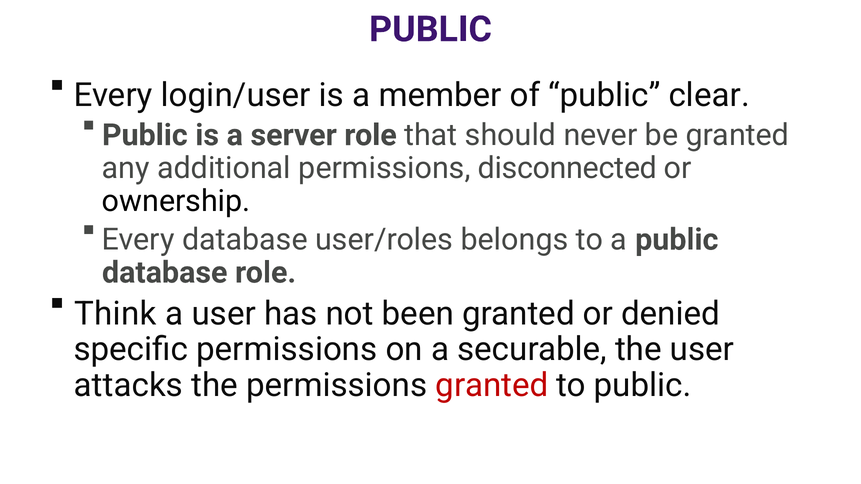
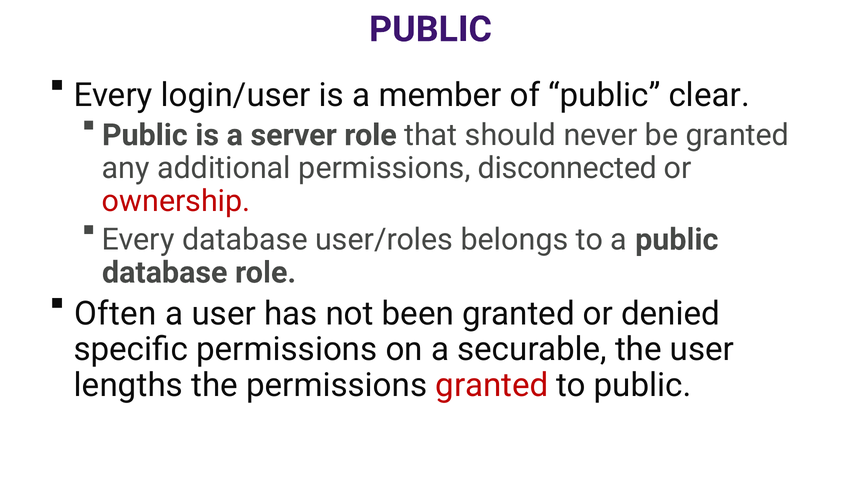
ownership colour: black -> red (176, 201)
Think: Think -> Often (115, 314)
attacks: attacks -> lengths (128, 386)
